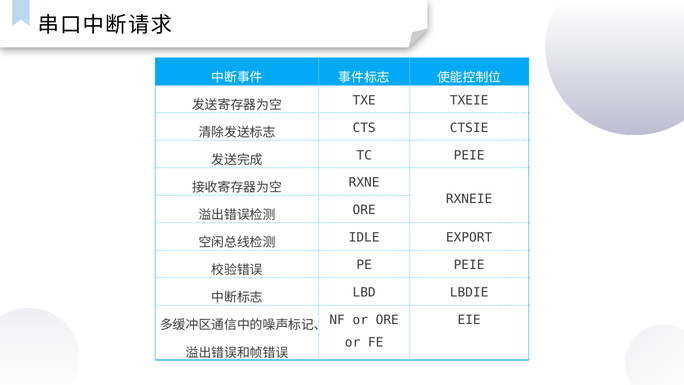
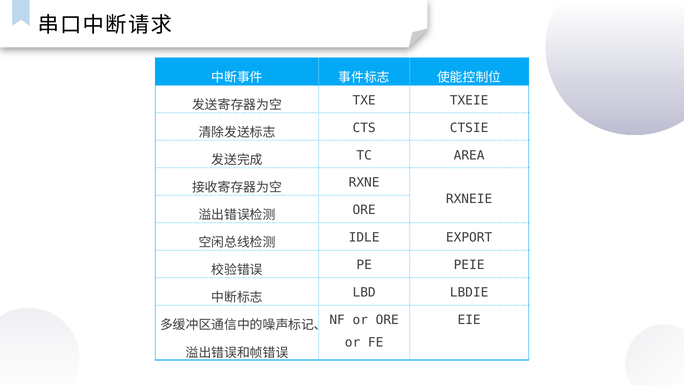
TC PEIE: PEIE -> AREA (469, 155)
